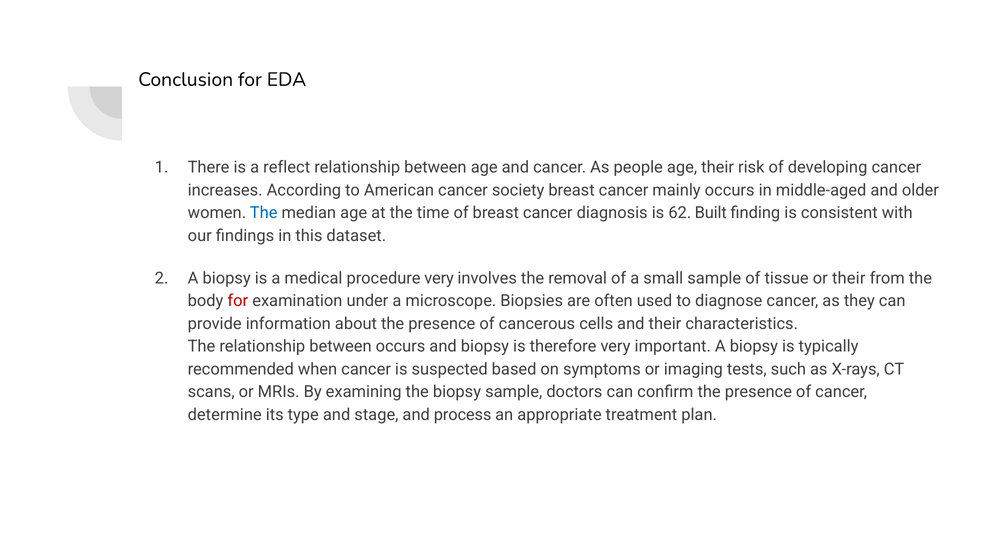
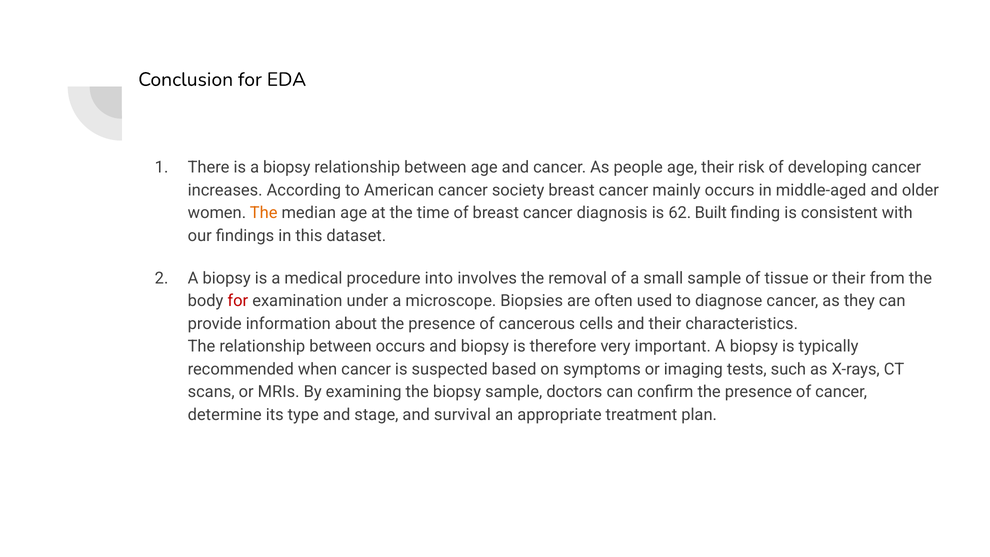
is a reflect: reflect -> biopsy (287, 167)
The colour: blue -> orange (264, 213)
procedure very: very -> into (439, 278)
process: process -> survival (462, 415)
